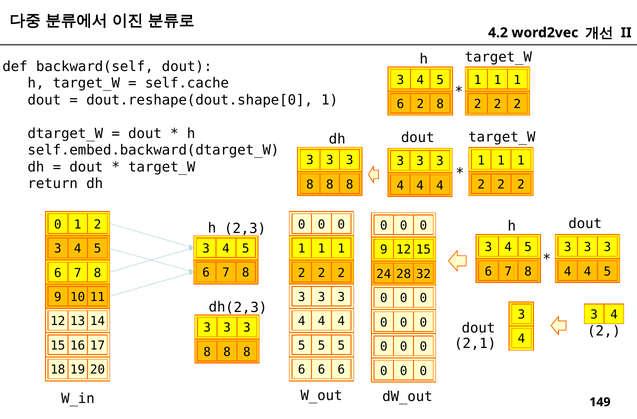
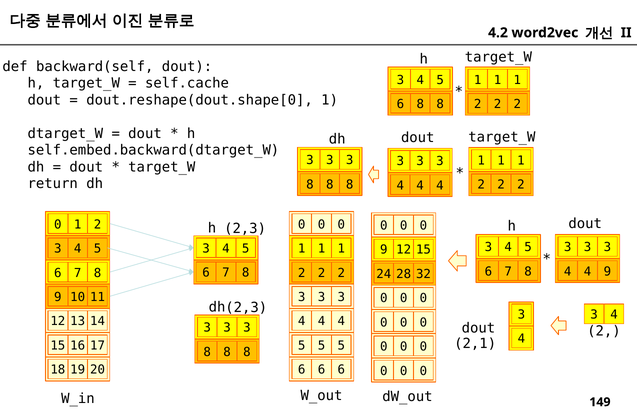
6 2: 2 -> 8 (420, 104)
5: 5 -> 9 (607, 271)
